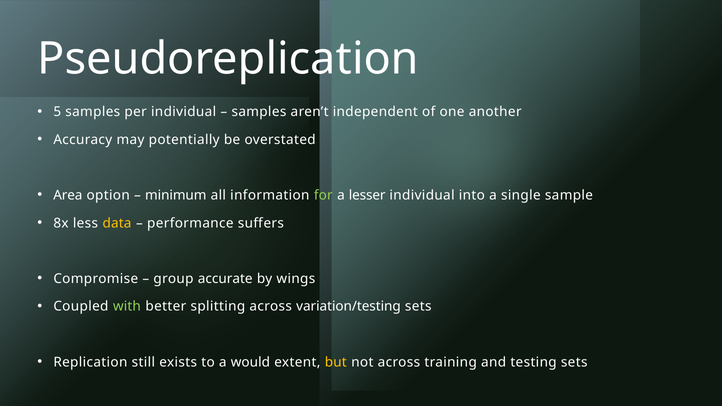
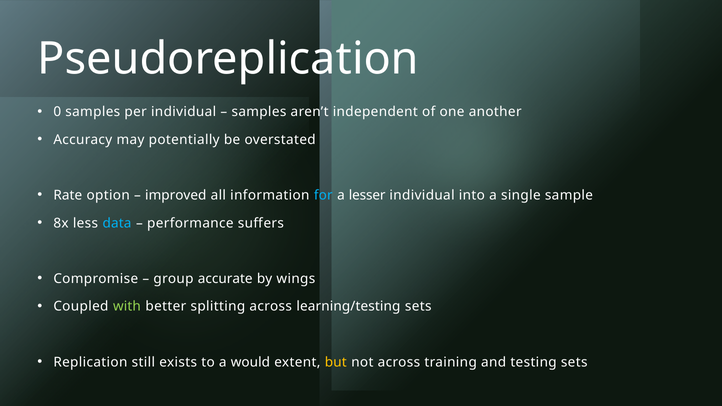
5: 5 -> 0 (57, 112)
Area: Area -> Rate (68, 195)
minimum: minimum -> improved (176, 195)
for colour: light green -> light blue (323, 195)
data colour: yellow -> light blue (117, 223)
variation/testing: variation/testing -> learning/testing (348, 307)
